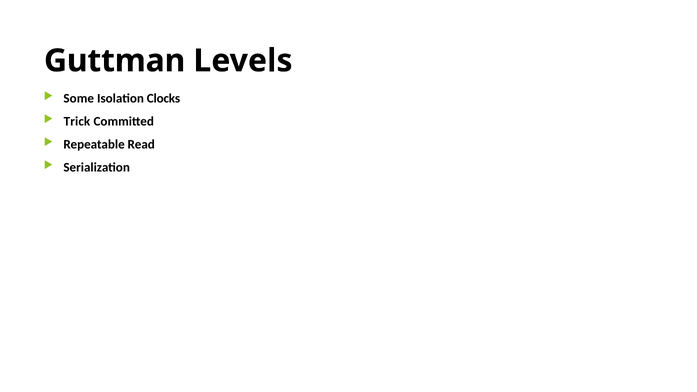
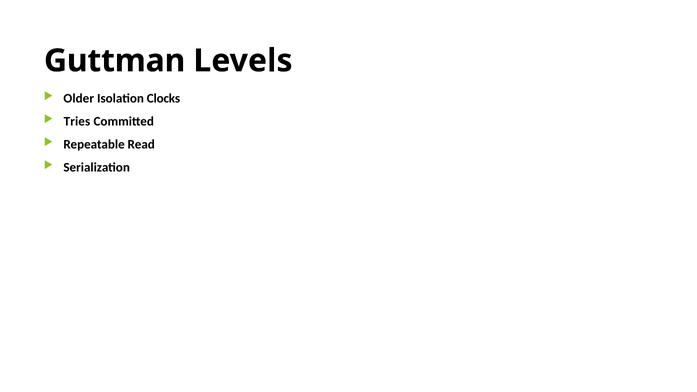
Some: Some -> Older (79, 98)
Trick: Trick -> Tries (77, 121)
